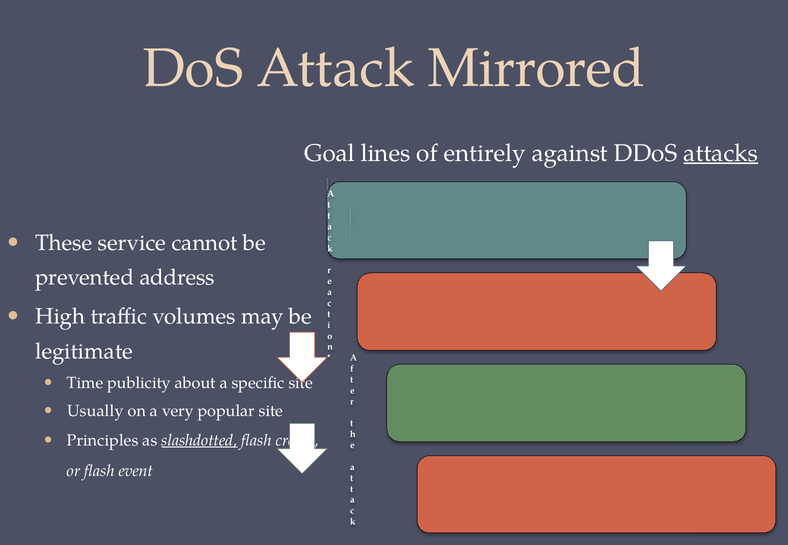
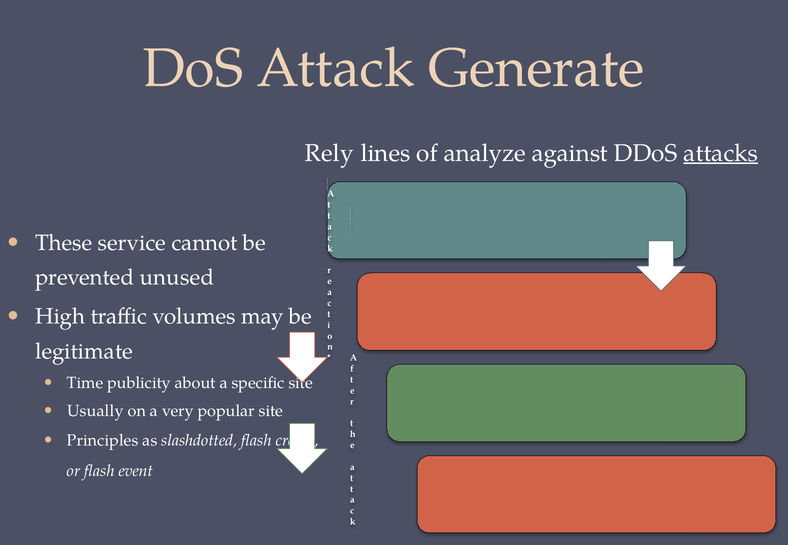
Mirrored: Mirrored -> Generate (536, 68)
Goal: Goal -> Rely (329, 153)
entirely: entirely -> analyze (485, 153)
address: address -> unused (177, 278)
slashdotted underline: present -> none (199, 441)
